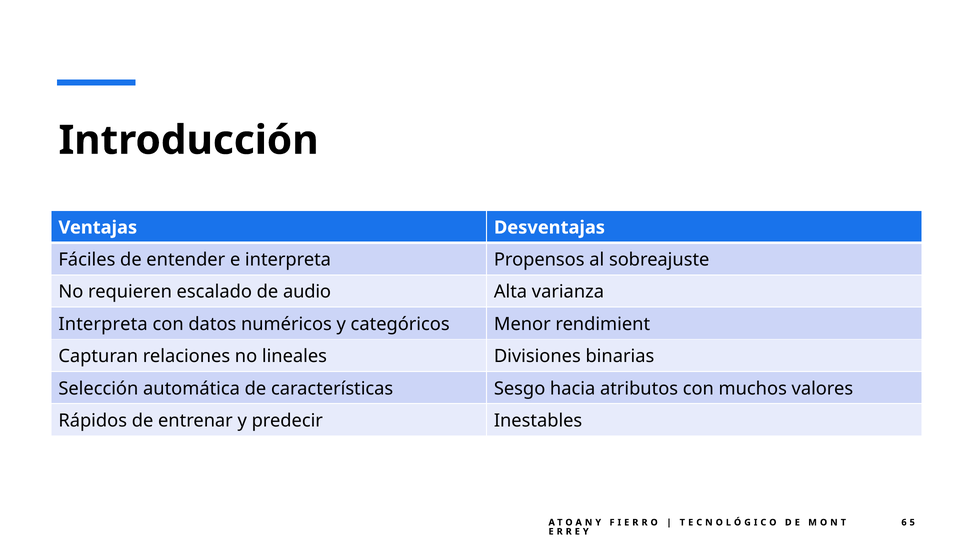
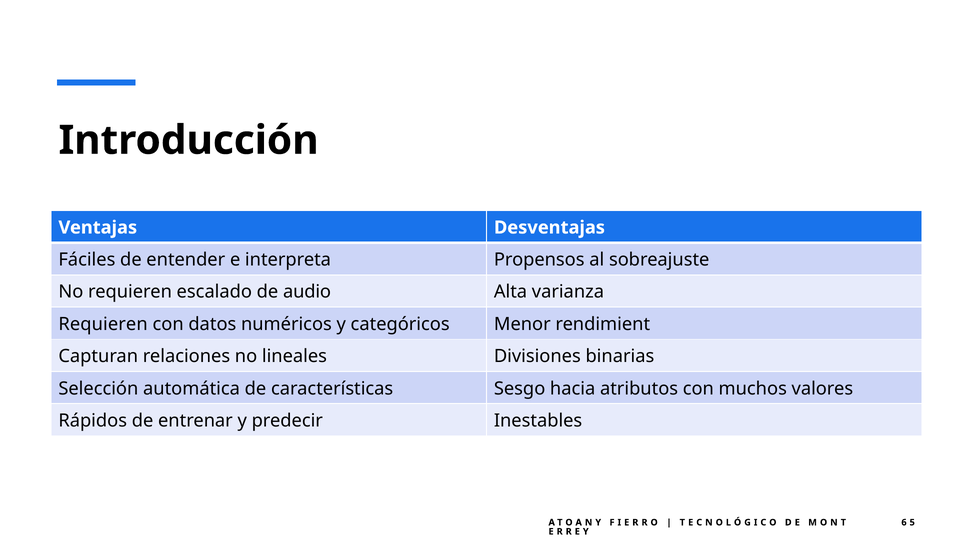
Interpreta: Interpreta -> Requieren (103, 324)
